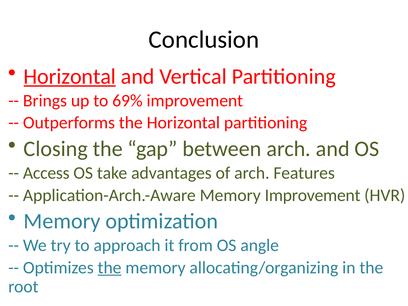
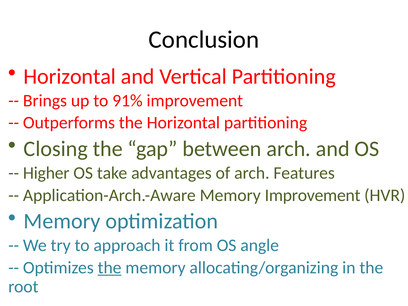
Horizontal underline: present -> none (70, 77)
69%: 69% -> 91% (127, 101)
Access: Access -> Higher (46, 173)
